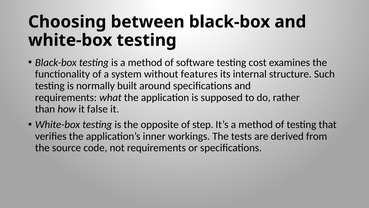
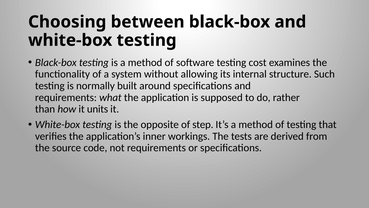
features: features -> allowing (199, 74)
false: false -> units (98, 109)
